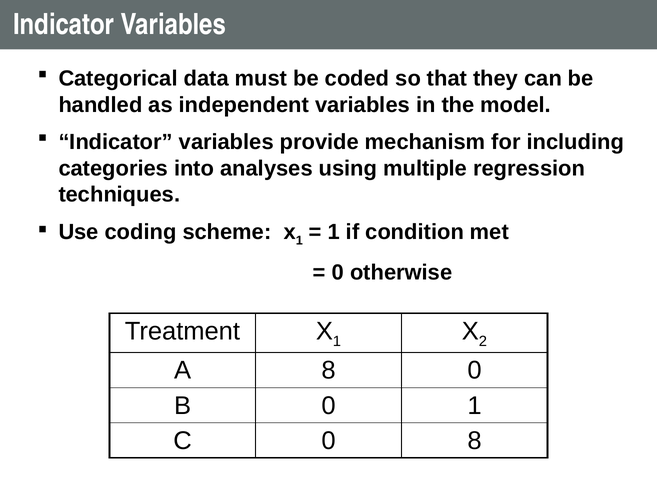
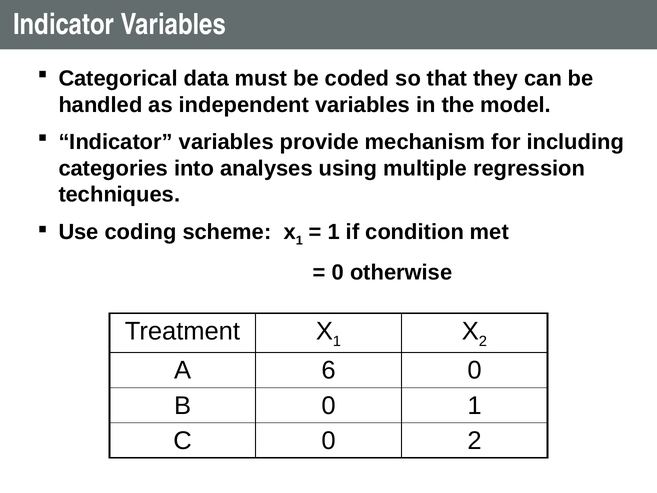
A 8: 8 -> 6 (329, 370)
0 8: 8 -> 2 (475, 440)
